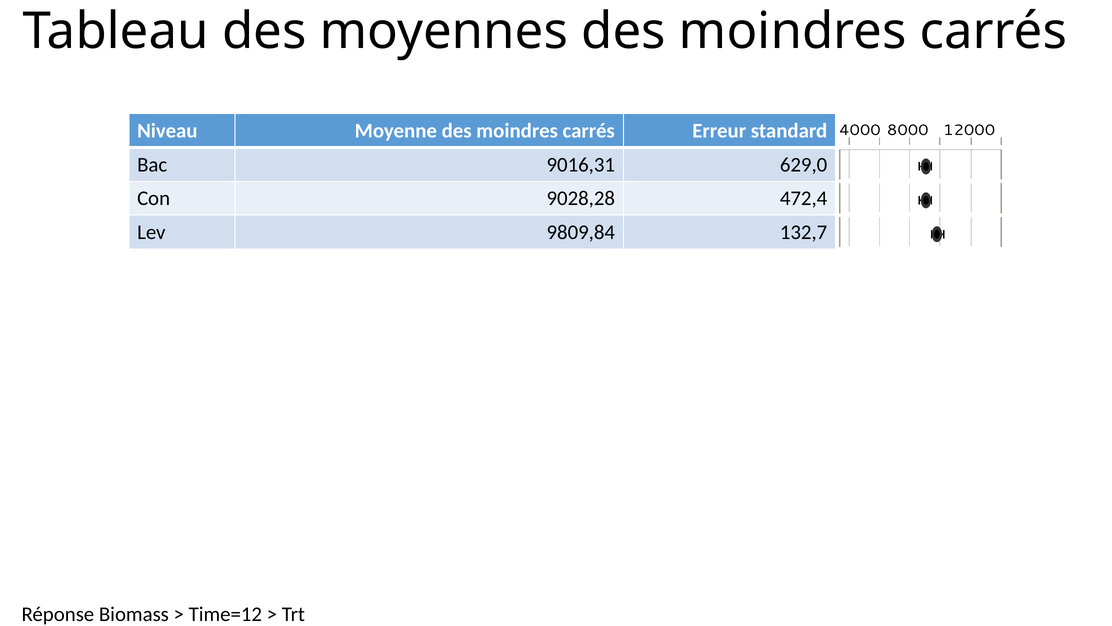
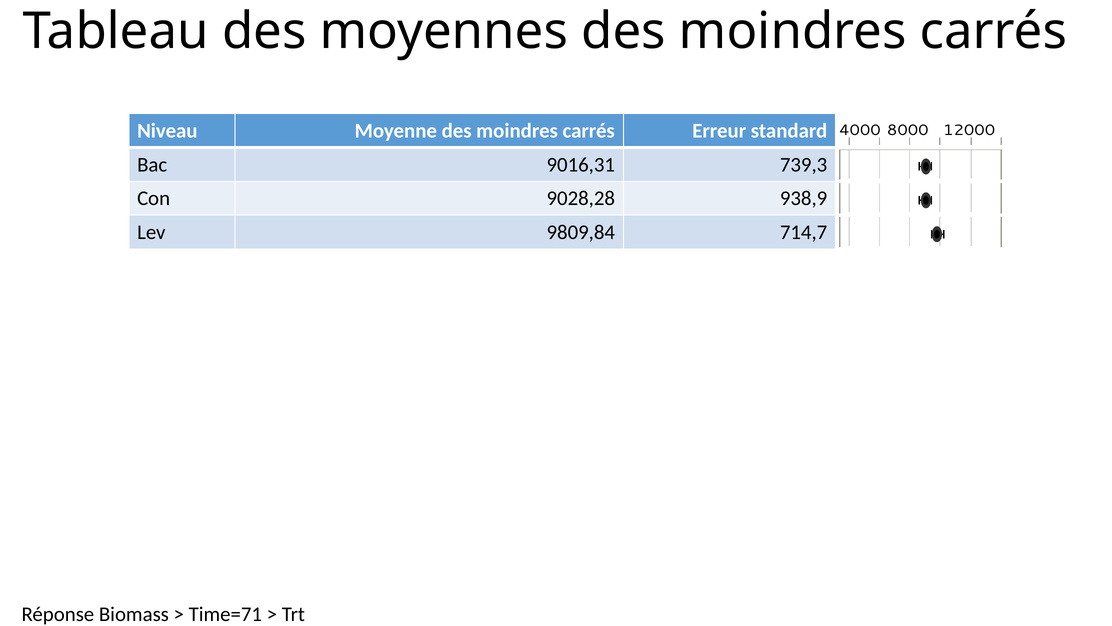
629,0: 629,0 -> 739,3 (804, 164)
472,4: 472,4 -> 938,9 (804, 198)
132,7: 132,7 -> 714,7 (804, 232)
Time=12: Time=12 -> Time=71 (225, 614)
